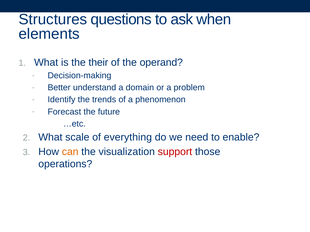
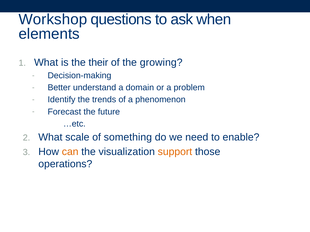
Structures: Structures -> Workshop (53, 20)
operand: operand -> growing (161, 63)
everything: everything -> something (128, 138)
support colour: red -> orange (175, 152)
